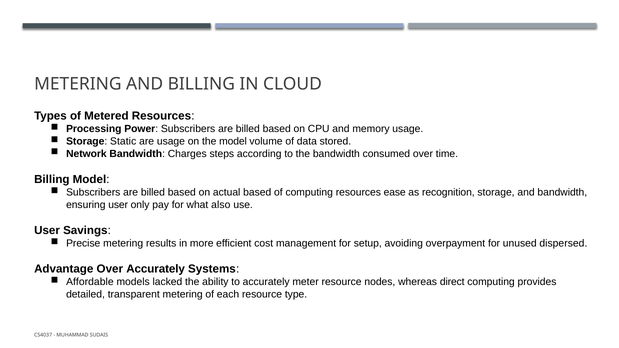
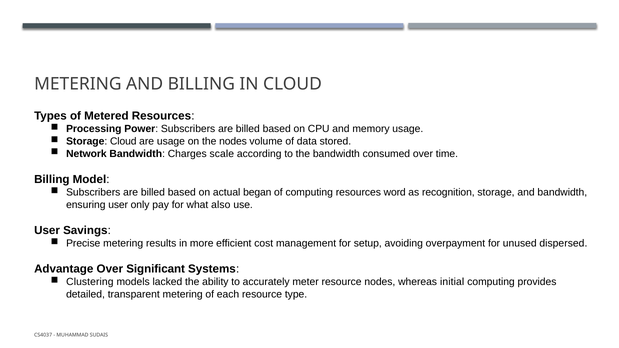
Storage Static: Static -> Cloud (123, 141)
the model: model -> nodes (233, 141)
steps: steps -> scale (222, 154)
actual based: based -> began (257, 192)
ease: ease -> word (395, 192)
Over Accurately: Accurately -> Significant (156, 269)
Affordable: Affordable -> Clustering (90, 282)
direct: direct -> initial (452, 282)
